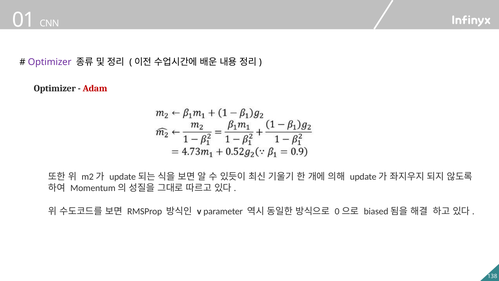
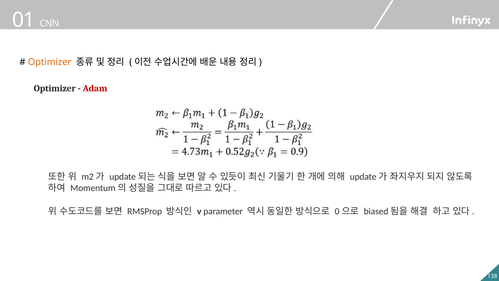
Optimizer colour: purple -> orange (50, 62)
